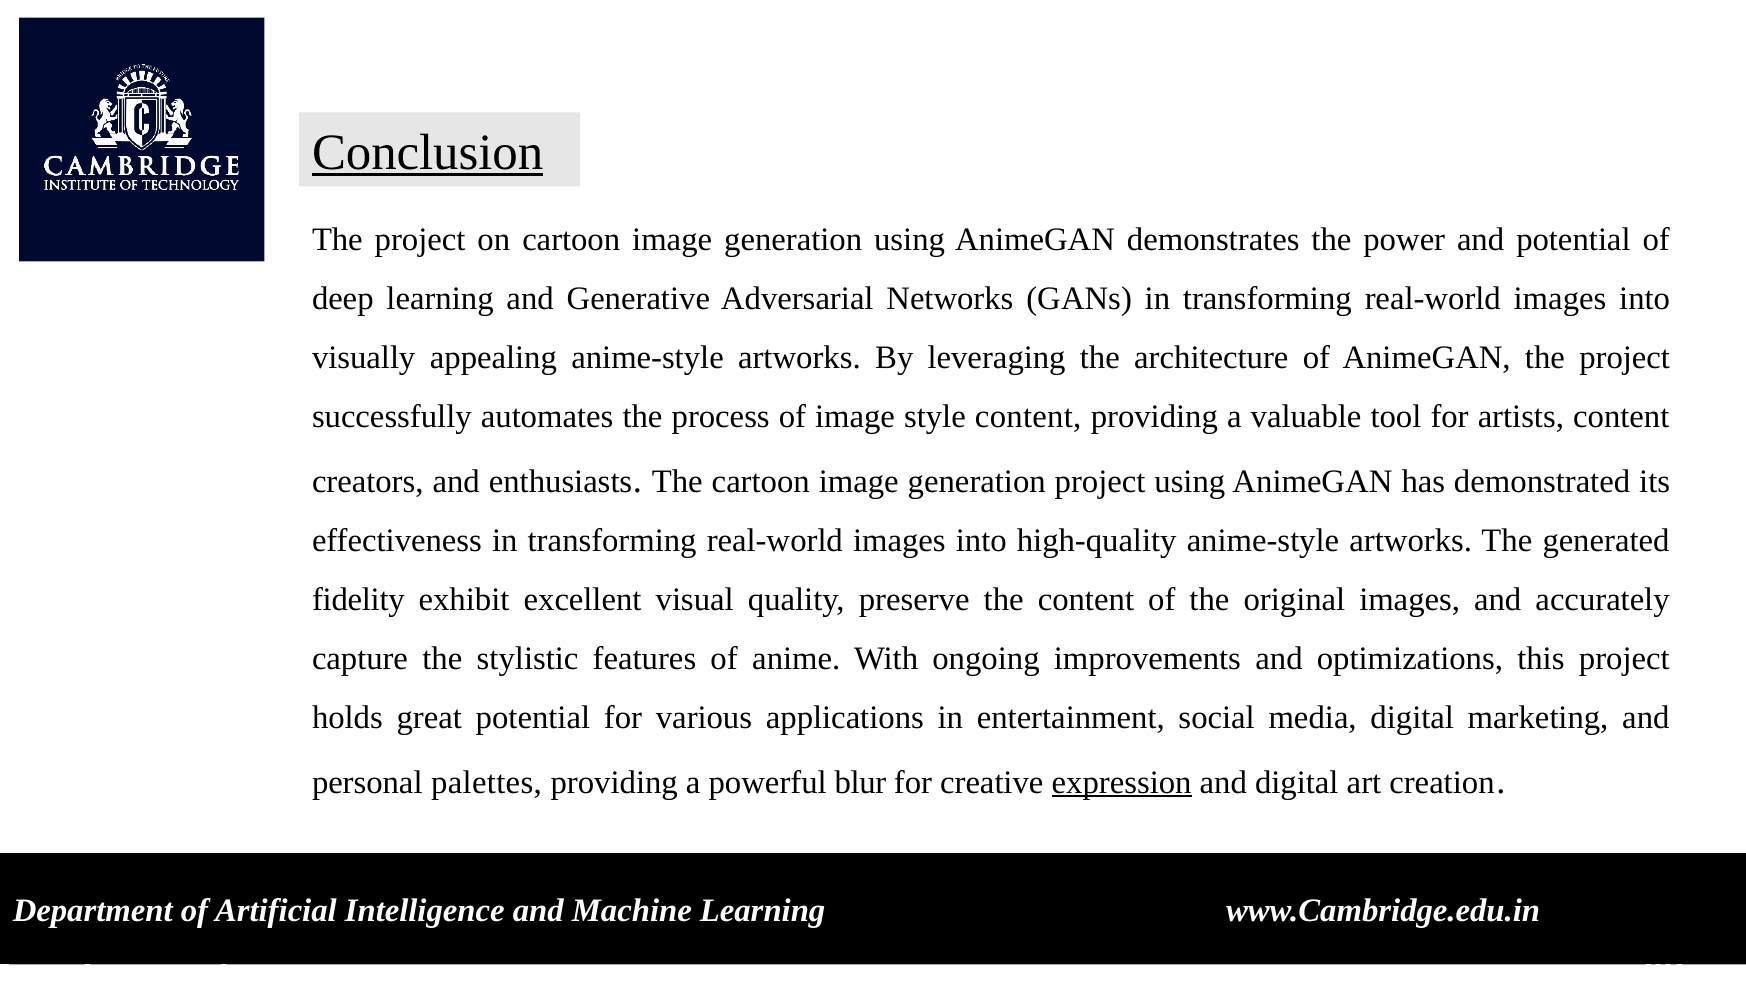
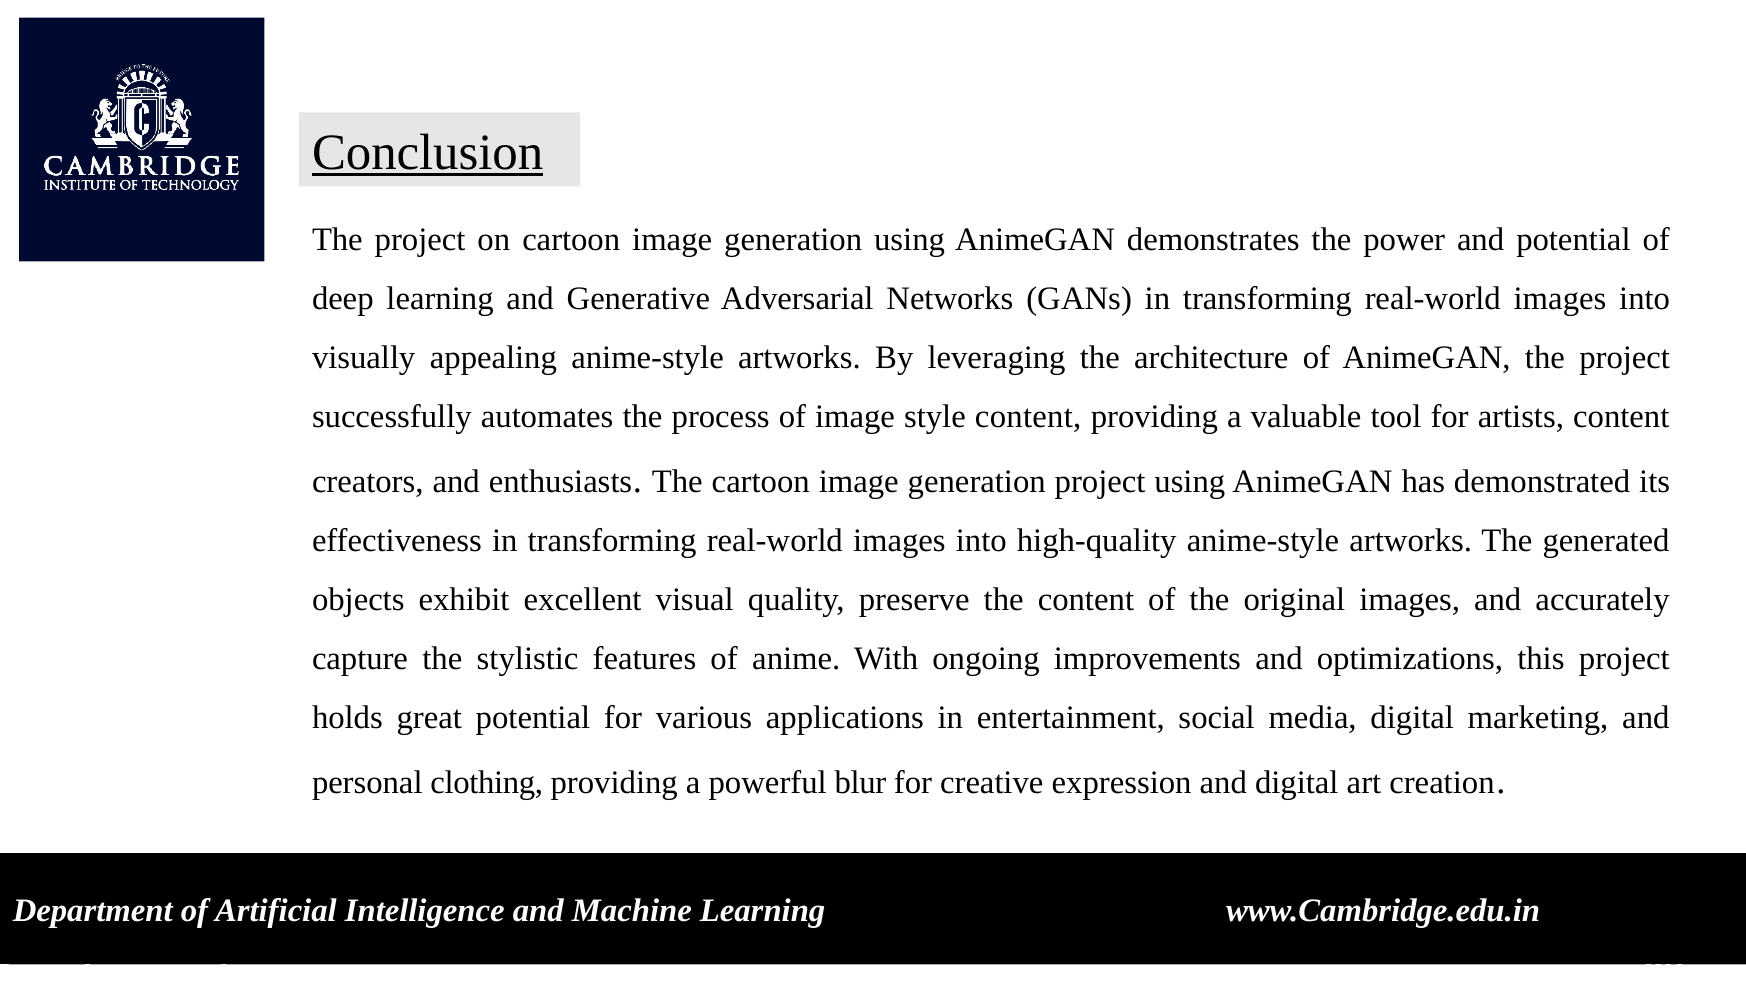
fidelity: fidelity -> objects (358, 600)
palettes: palettes -> clothing (487, 782)
expression underline: present -> none (1122, 782)
